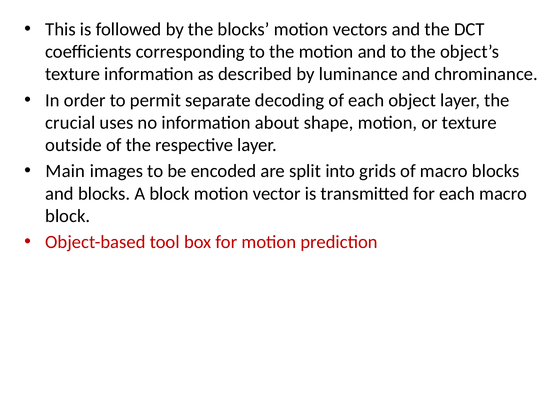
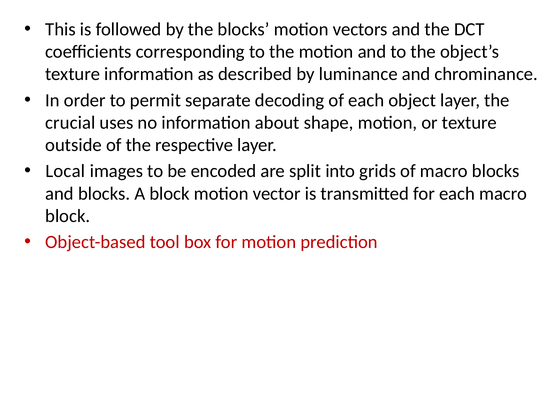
Main: Main -> Local (65, 171)
